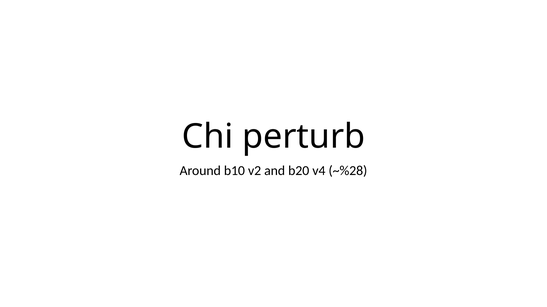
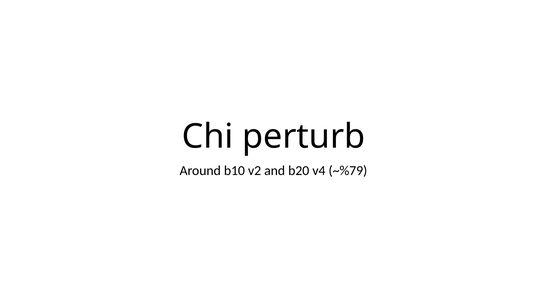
~%28: ~%28 -> ~%79 (348, 171)
